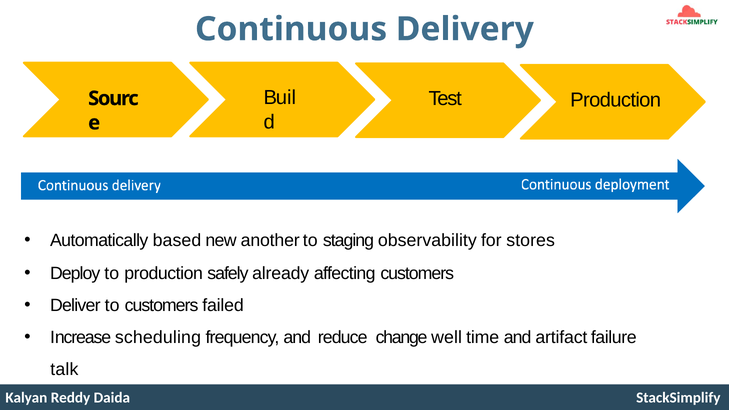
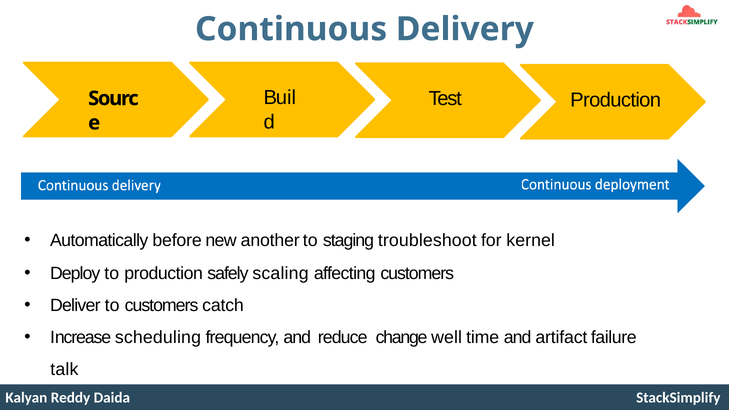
based: based -> before (177, 240)
observability: observability -> troubleshoot (427, 240)
stores: stores -> kernel (531, 240)
already: already -> scaling (281, 274)
failed: failed -> catch (223, 306)
